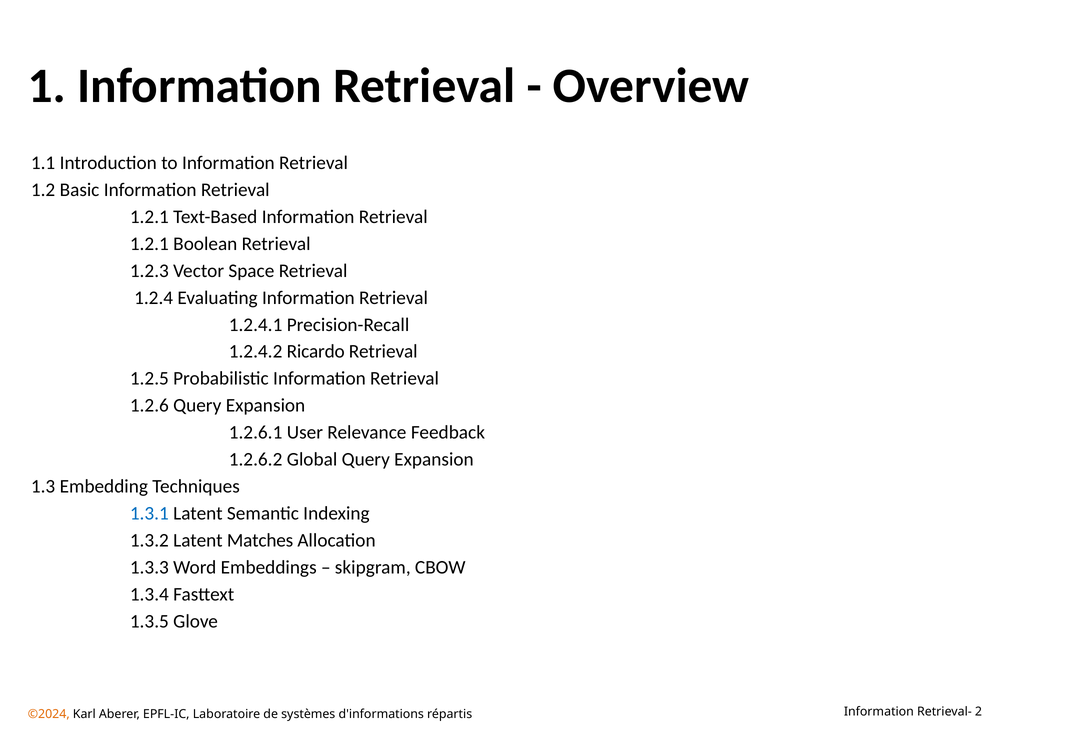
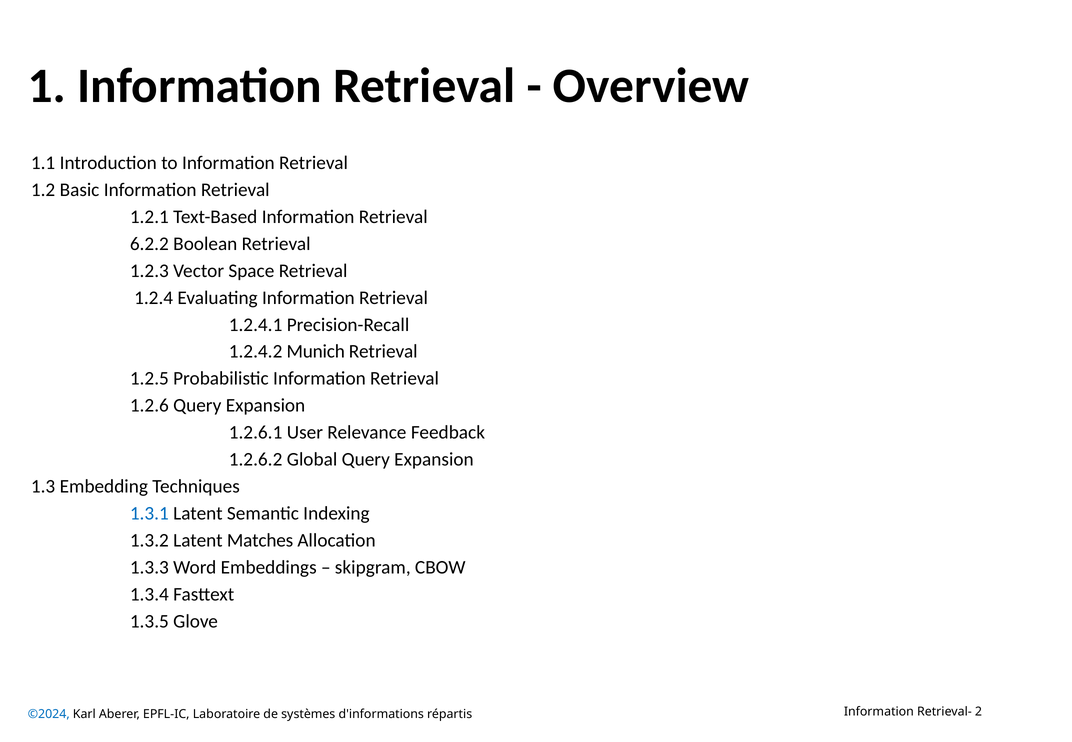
1.2.1: 1.2.1 -> 6.2.2 (149, 244)
Ricardo: Ricardo -> Munich (316, 352)
©2024 colour: orange -> blue (49, 714)
